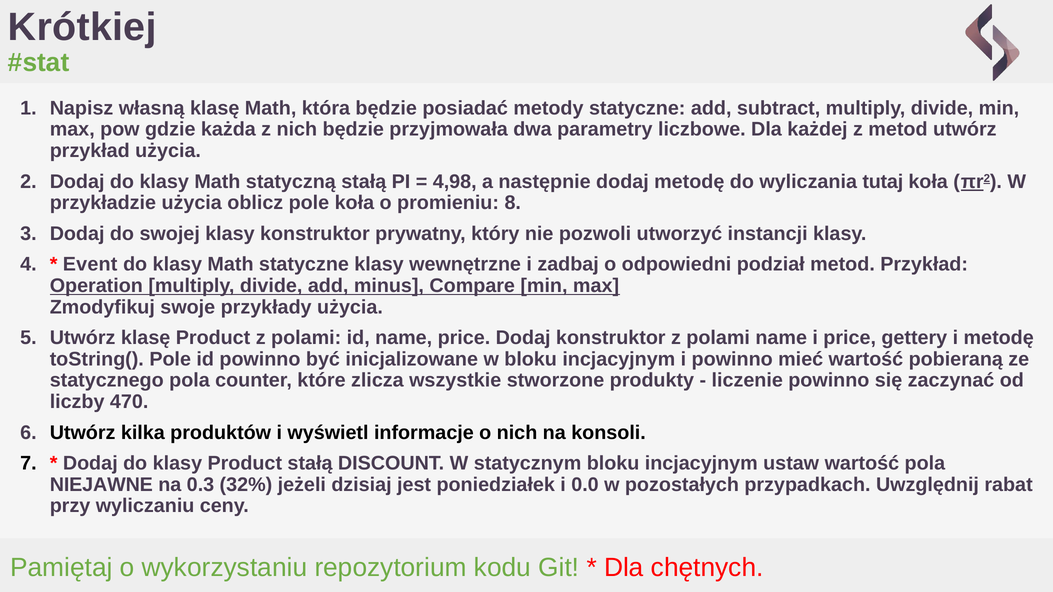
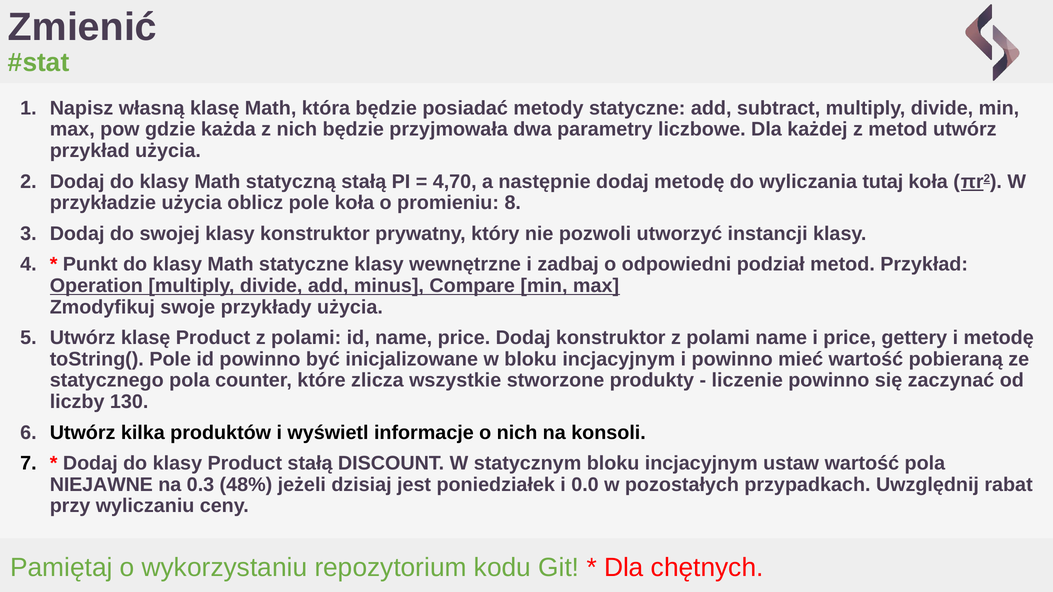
Krótkiej: Krótkiej -> Zmienić (82, 27)
4,98: 4,98 -> 4,70 (455, 182)
Event: Event -> Punkt (90, 265)
470: 470 -> 130 (129, 402)
32%: 32% -> 48% (246, 485)
